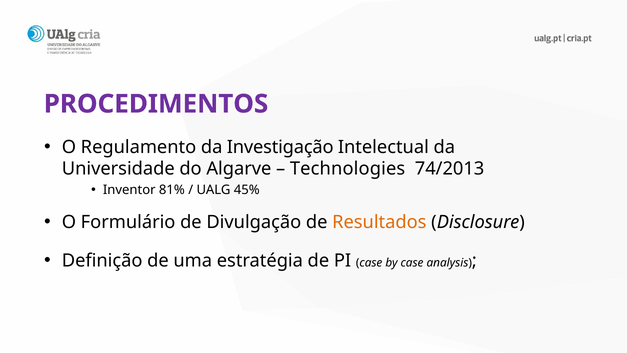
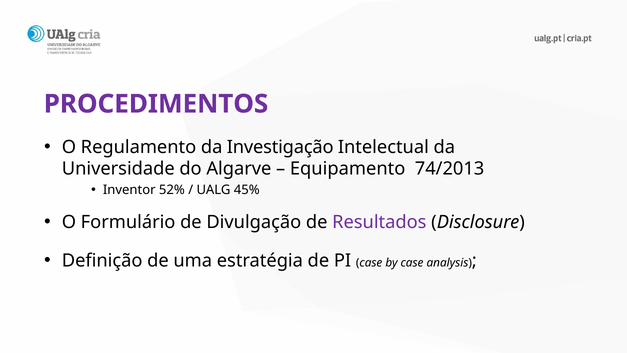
Technologies: Technologies -> Equipamento (348, 169)
81%: 81% -> 52% (172, 190)
Resultados colour: orange -> purple (379, 222)
